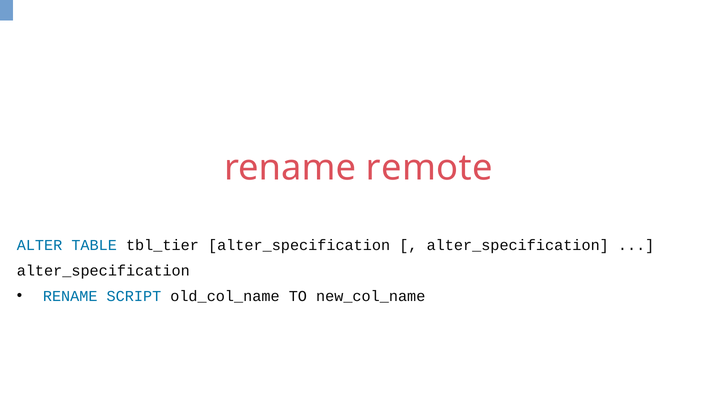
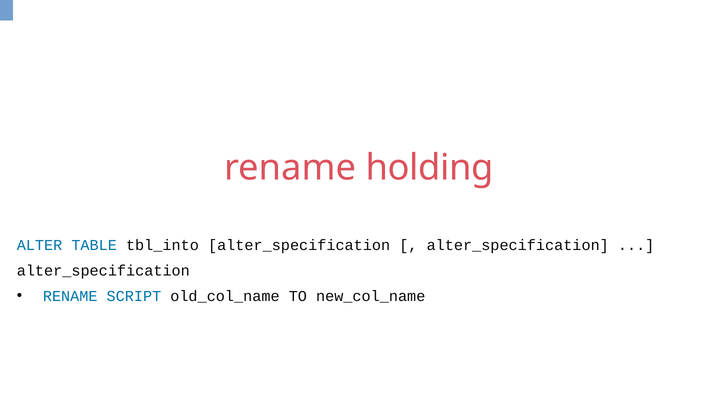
remote: remote -> holding (430, 168)
tbl_tier: tbl_tier -> tbl_into (162, 245)
